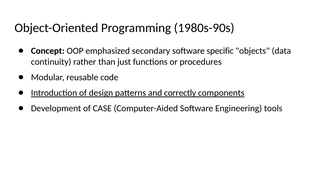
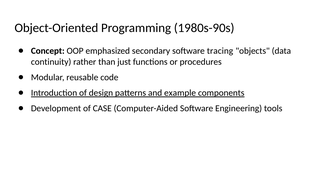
specific: specific -> tracing (220, 51)
correctly: correctly -> example (180, 93)
